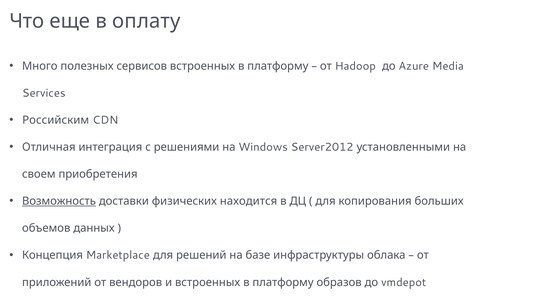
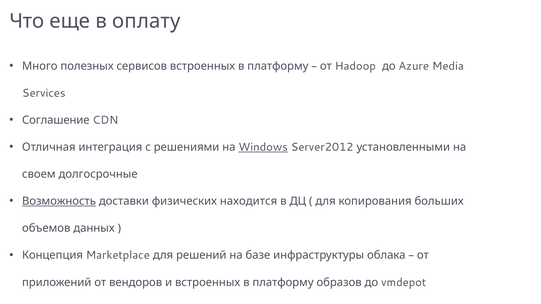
Российским: Российским -> Соглашение (56, 120)
Windows underline: none -> present (263, 147)
приобретения: приобретения -> долгосрочные (98, 174)
